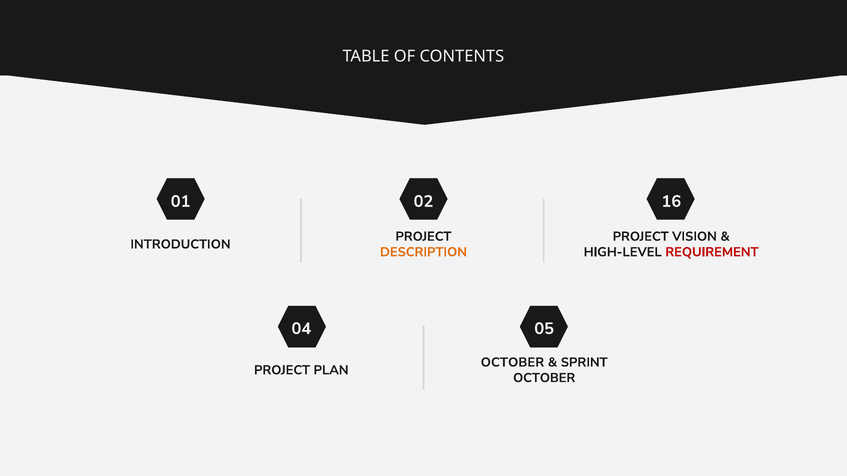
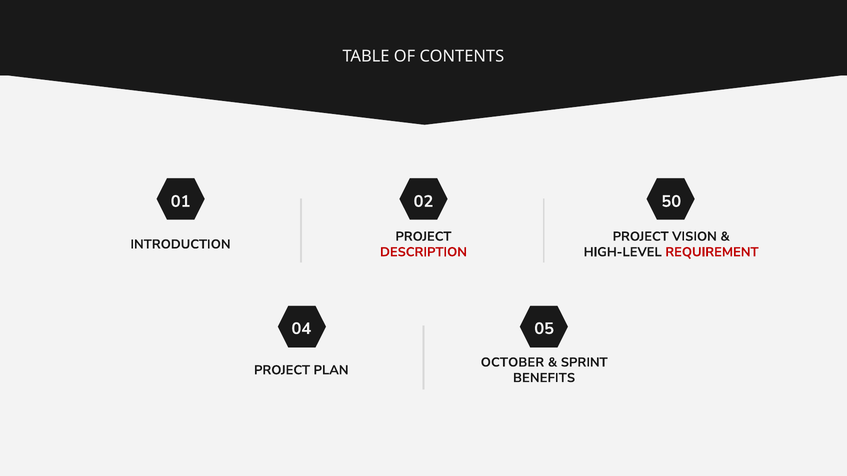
16: 16 -> 50 (671, 202)
DESCRIPTION colour: orange -> red (423, 252)
OCTOBER: OCTOBER -> BENEFITS (544, 378)
